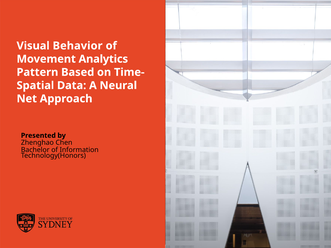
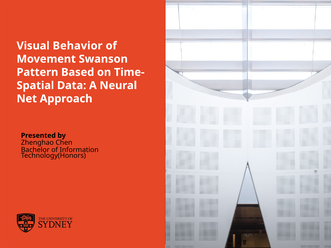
Analytics: Analytics -> Swanson (103, 59)
